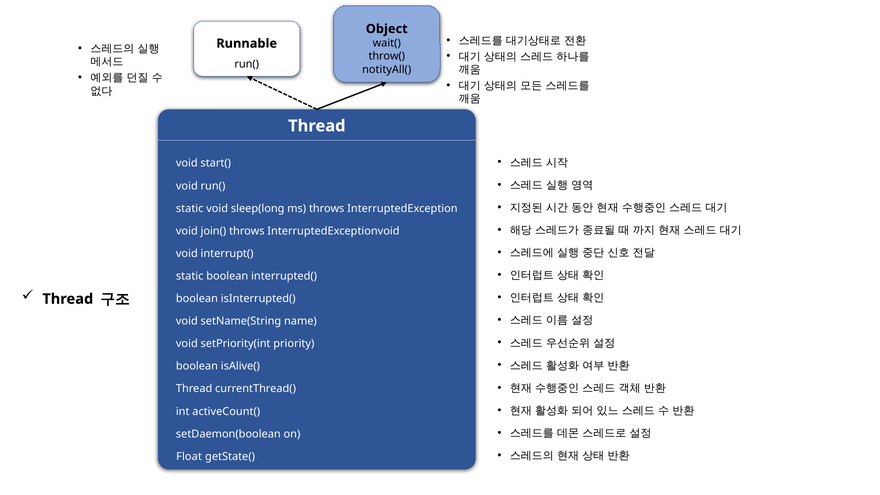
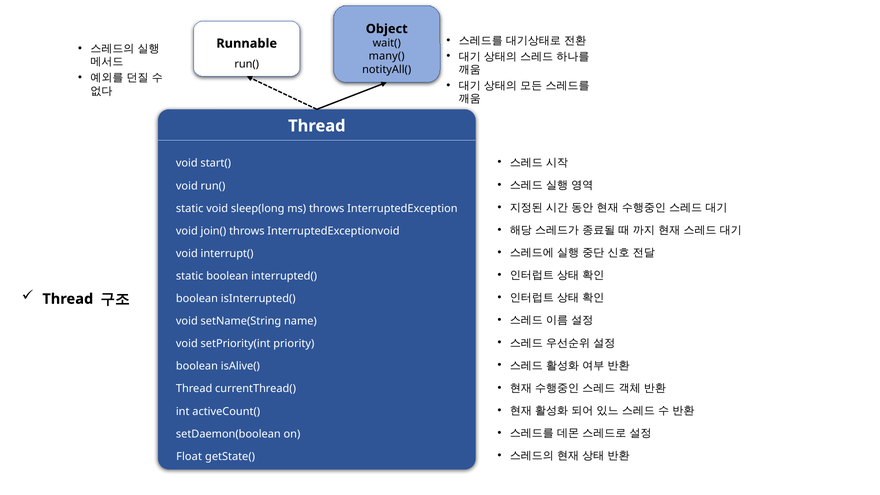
throw(: throw( -> many( (387, 56)
